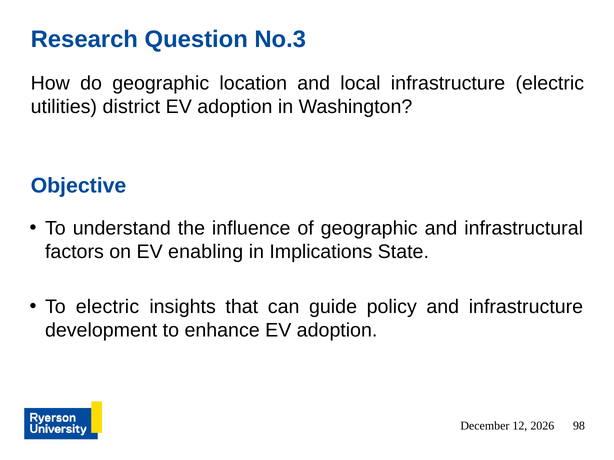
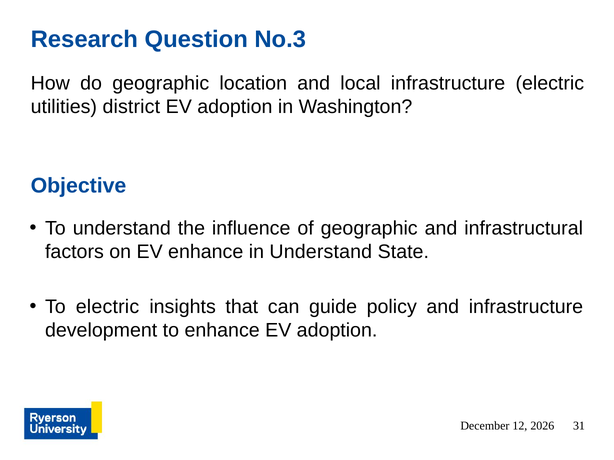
EV enabling: enabling -> enhance (206, 252)
in Implications: Implications -> Understand (321, 252)
98: 98 -> 31 (579, 426)
